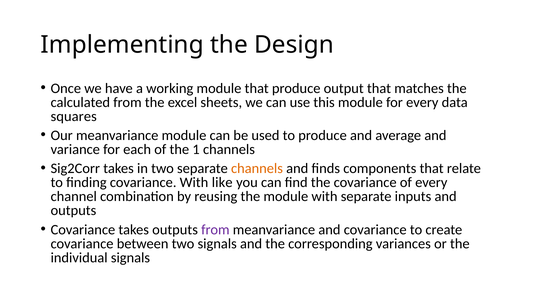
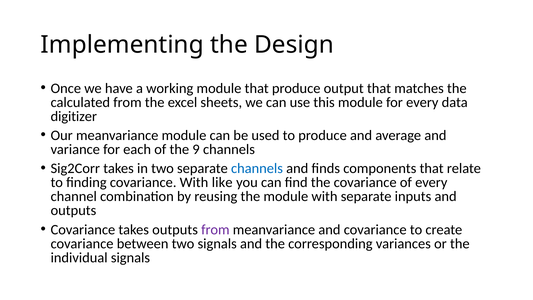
squares: squares -> digitizer (74, 116)
1: 1 -> 9 (196, 149)
channels colour: orange -> blue (257, 168)
